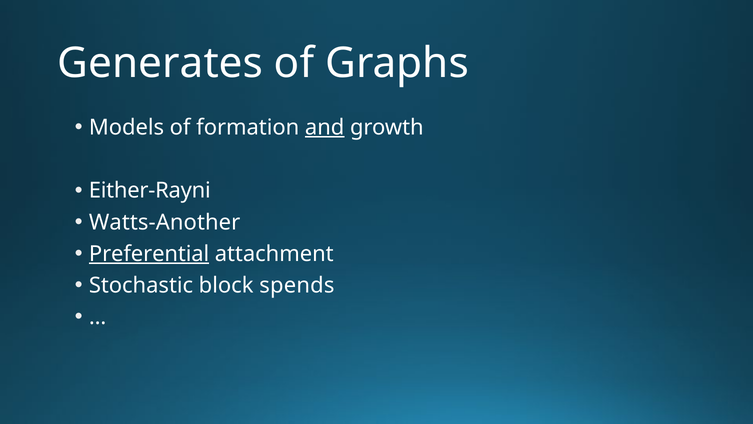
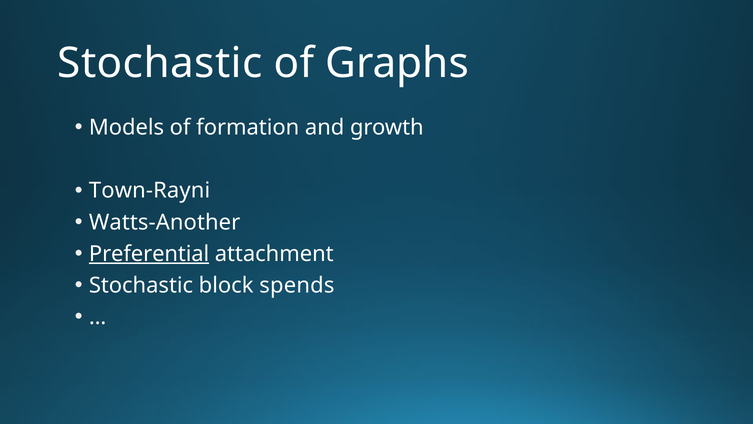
Generates: Generates -> Stochastic (160, 63)
and underline: present -> none (325, 127)
Either-Rayni: Either-Rayni -> Town-Rayni (150, 190)
